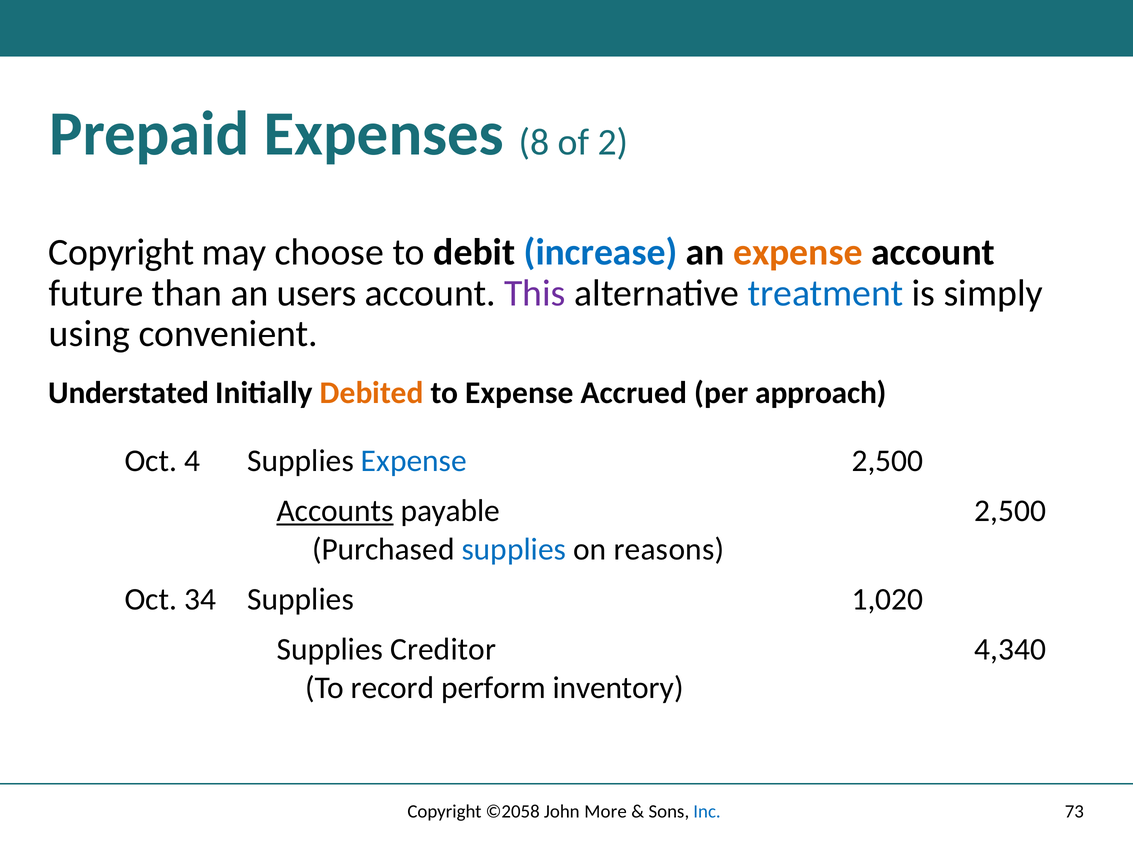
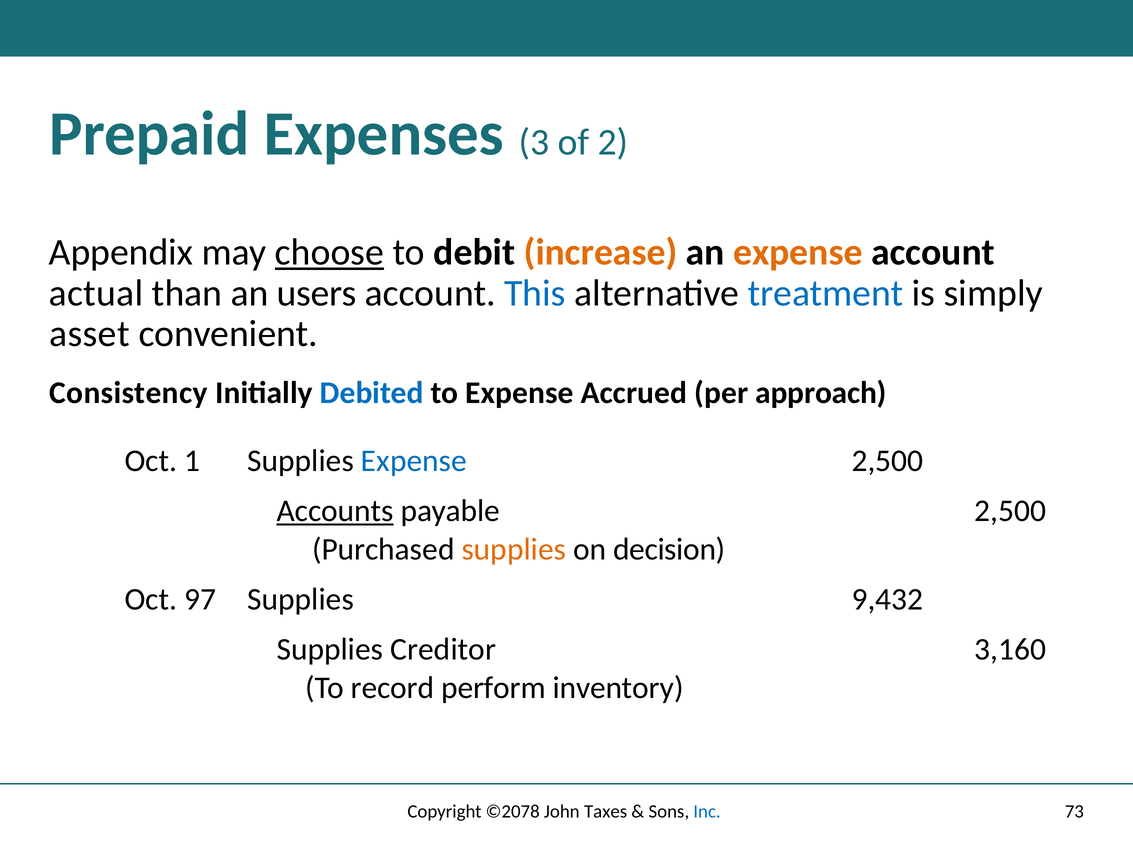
8: 8 -> 3 (534, 142)
Copyright: Copyright -> Appendix (121, 252)
choose underline: none -> present (329, 252)
increase colour: blue -> orange (601, 252)
future: future -> actual (96, 293)
This colour: purple -> blue (535, 293)
using: using -> asset (89, 334)
Understated: Understated -> Consistency (128, 393)
Debited colour: orange -> blue (372, 393)
4: 4 -> 1 (192, 461)
supplies colour: blue -> orange (514, 549)
reasons: reasons -> decision (669, 549)
34: 34 -> 97 (200, 599)
1,020: 1,020 -> 9,432 (887, 599)
4,340: 4,340 -> 3,160 (1010, 649)
©2058: ©2058 -> ©2078 (513, 811)
More: More -> Taxes (606, 811)
